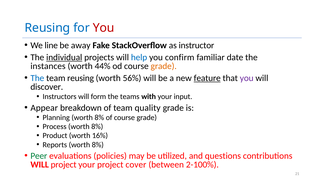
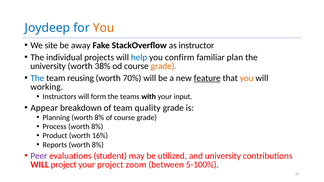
Reusing: Reusing -> Joydeep (47, 28)
You colour: red -> orange (104, 28)
line: line -> site (51, 45)
individual underline: present -> none (64, 57)
date: date -> plan (235, 57)
instances: instances -> university (48, 66)
44%: 44% -> 38% (103, 66)
56%: 56% -> 70% (132, 78)
you colour: purple -> orange (247, 78)
discover: discover -> working (47, 87)
Peer colour: green -> purple (39, 156)
policies: policies -> student (110, 156)
and questions: questions -> university (223, 156)
cover: cover -> zoom (136, 165)
2-100%: 2-100% -> 5-100% (202, 165)
